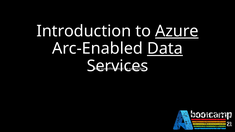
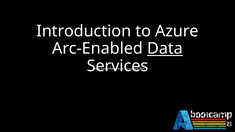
Azure underline: present -> none (177, 31)
